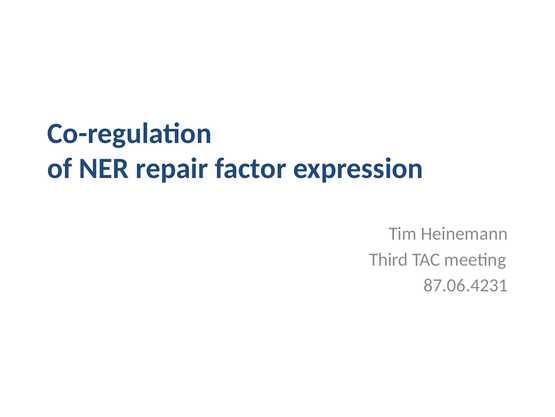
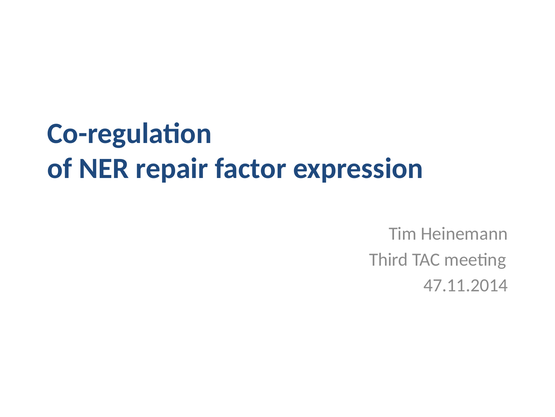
87.06.4231: 87.06.4231 -> 47.11.2014 (466, 285)
